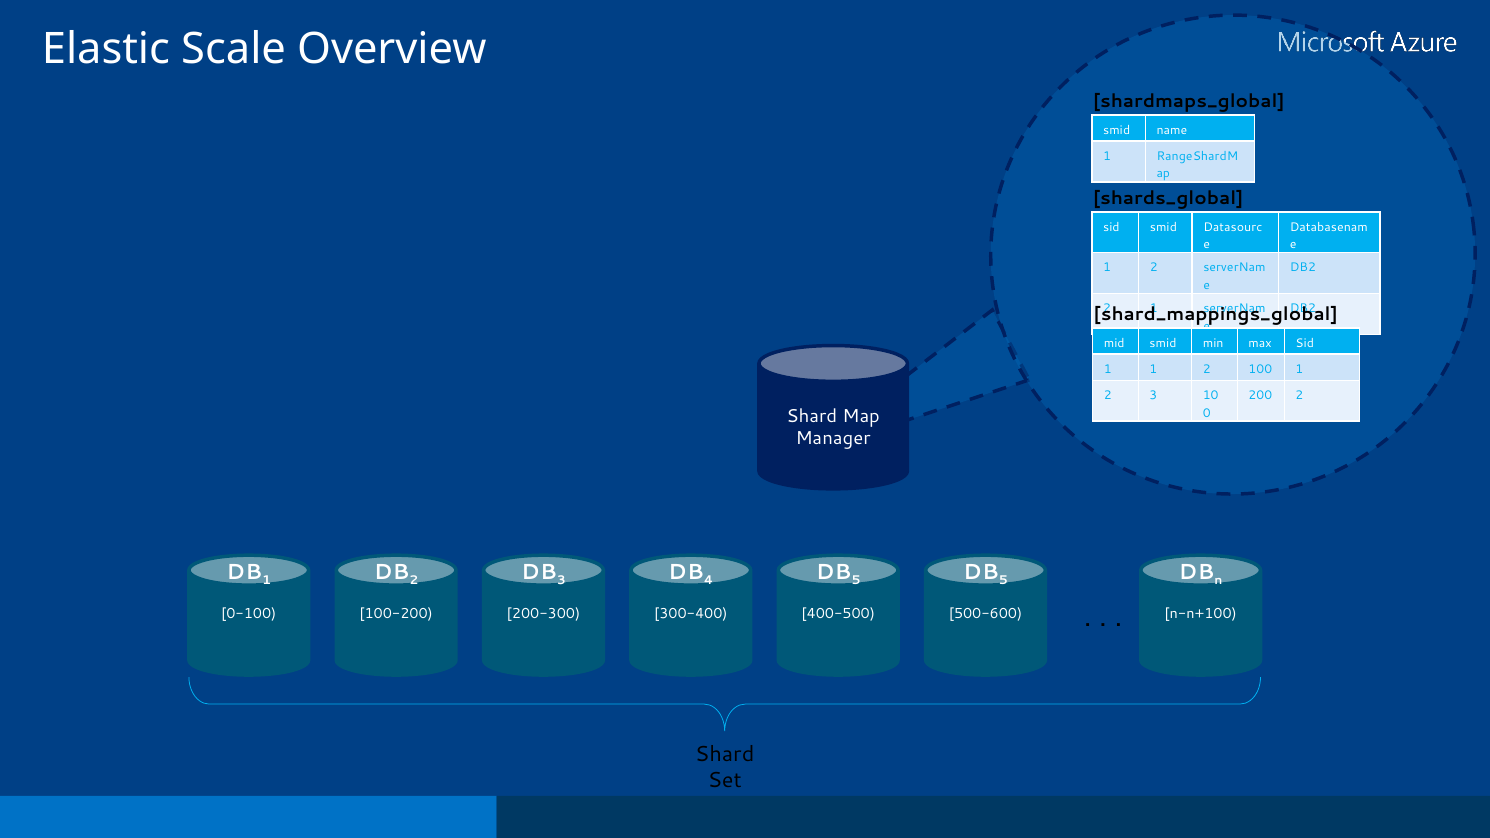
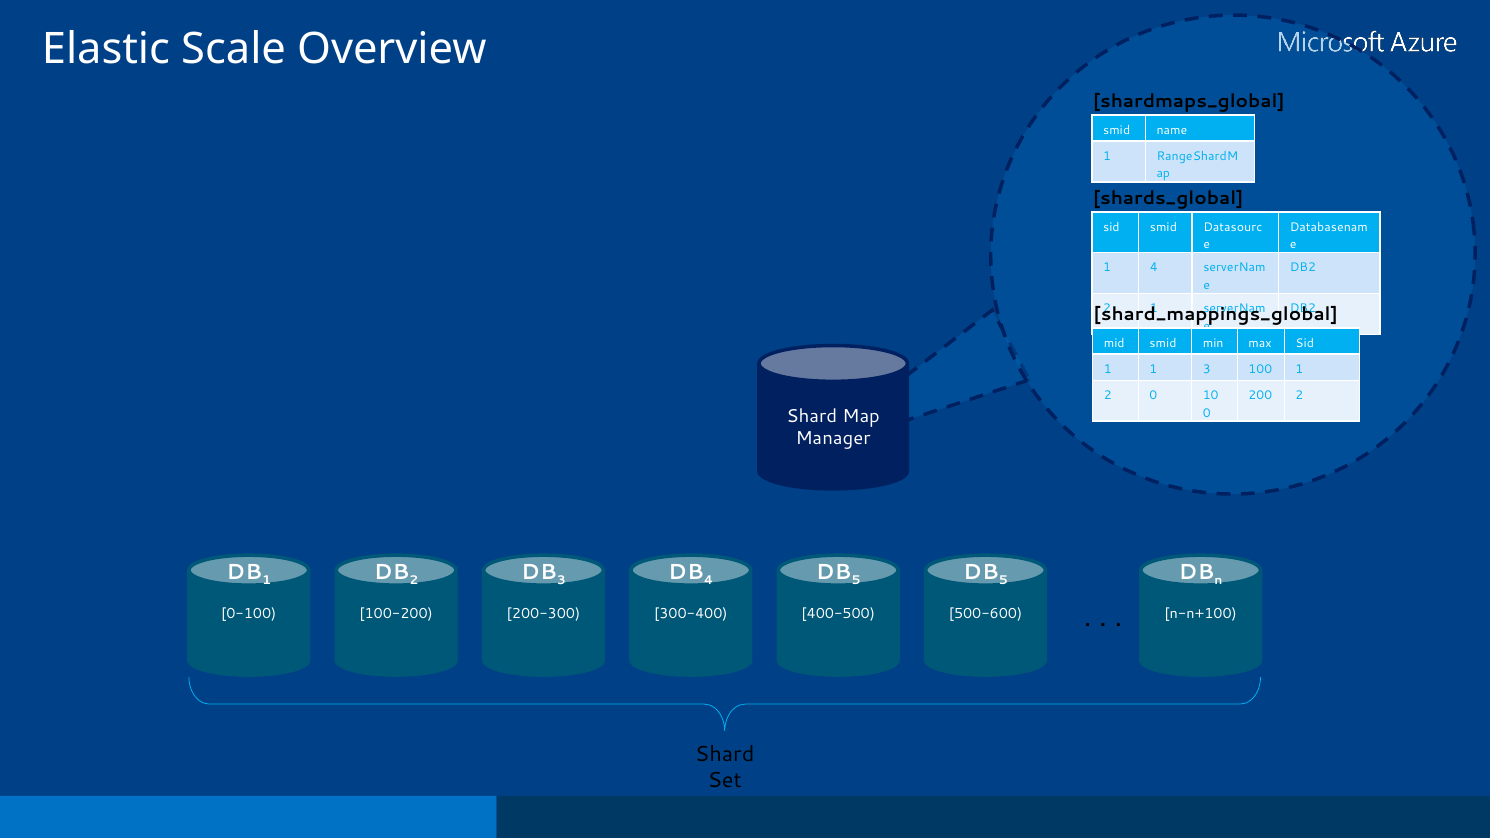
2: 2 -> 4 (1154, 268)
1 1 2: 2 -> 3 (1207, 369)
2 3: 3 -> 0 (1153, 395)
